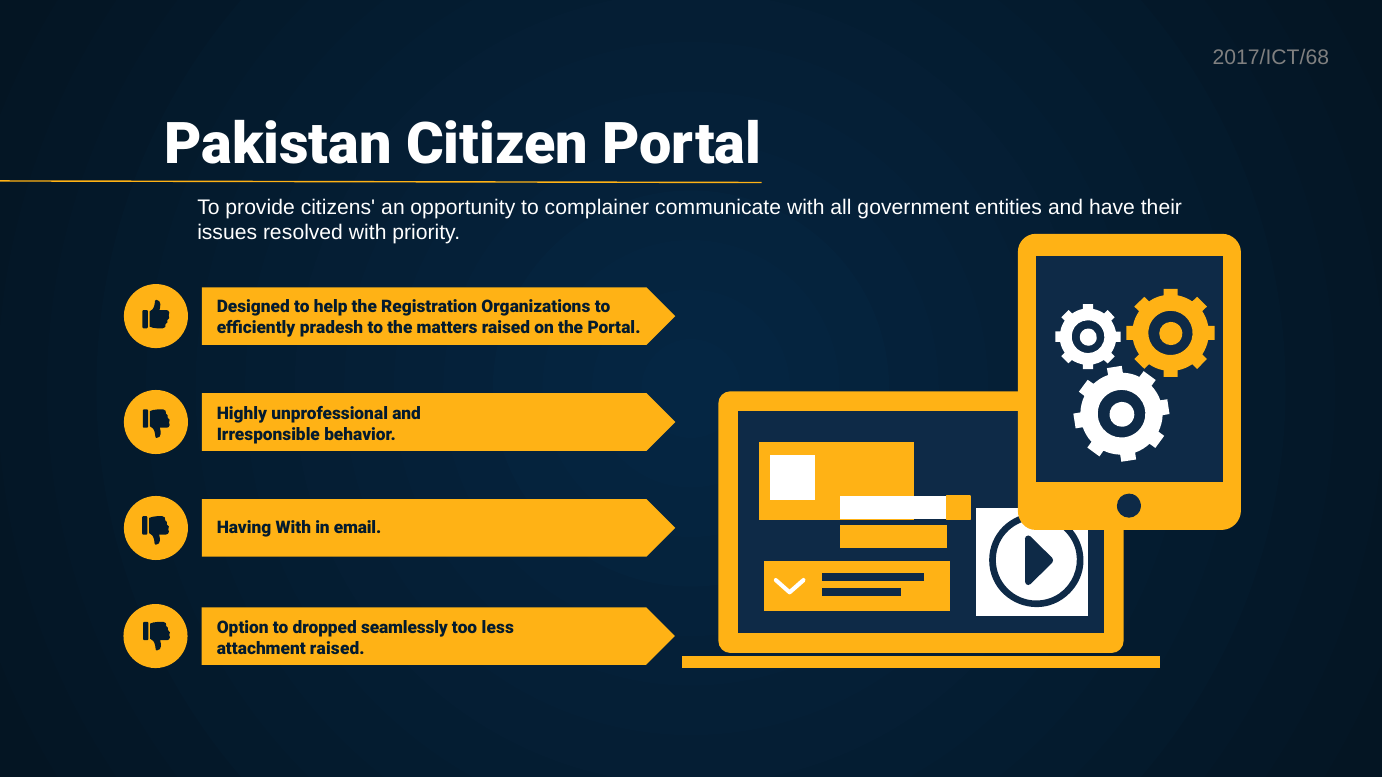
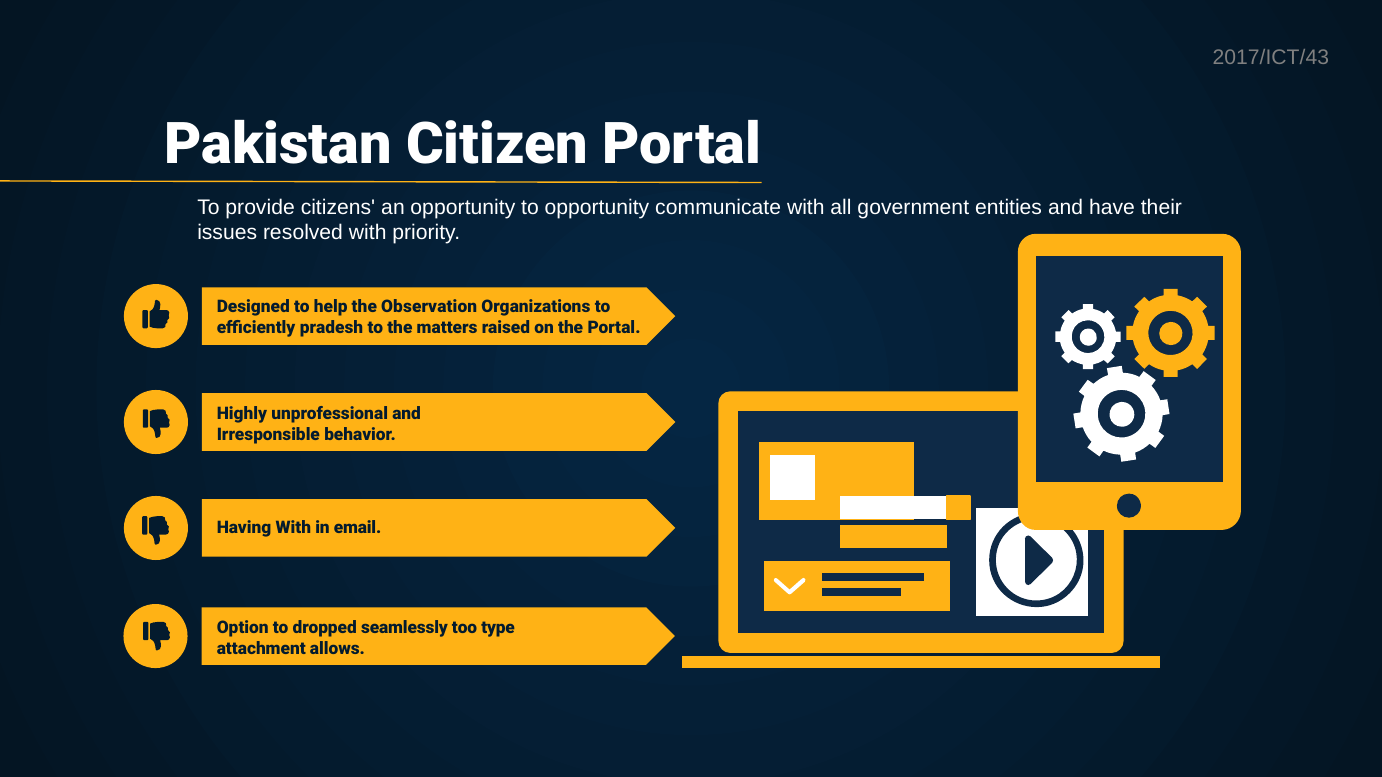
2017/ICT/68: 2017/ICT/68 -> 2017/ICT/43 (1271, 58)
to complainer: complainer -> opportunity (597, 208)
Registration: Registration -> Observation (429, 307)
less: less -> type (498, 628)
attachment raised: raised -> allows (337, 649)
